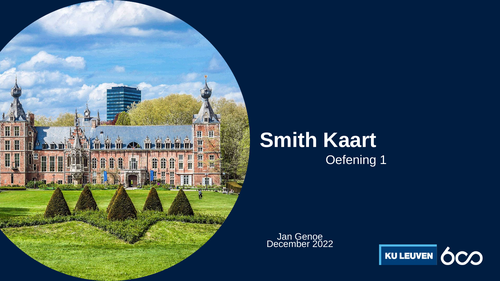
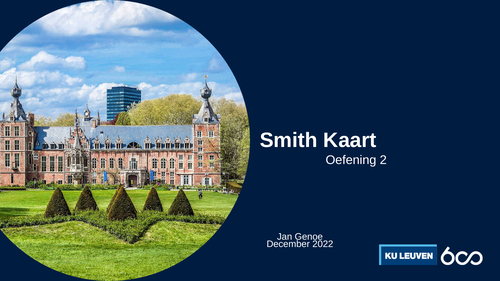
1: 1 -> 2 (383, 160)
